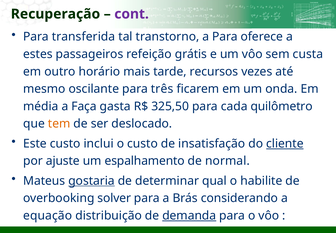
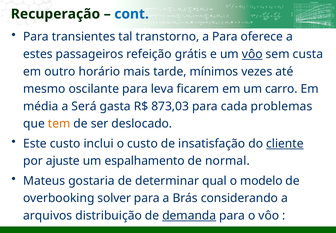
cont colour: purple -> blue (132, 14)
transferida: transferida -> transientes (84, 37)
vôo underline: none -> present (252, 54)
recursos: recursos -> mínimos (214, 71)
três: três -> leva (162, 89)
onda: onda -> carro (281, 89)
Faça: Faça -> Será (84, 106)
325,50: 325,50 -> 873,03 (170, 106)
quilômetro: quilômetro -> problemas (282, 106)
gostaria underline: present -> none (92, 181)
habilite: habilite -> modelo (261, 181)
equação: equação -> arquivos (48, 215)
